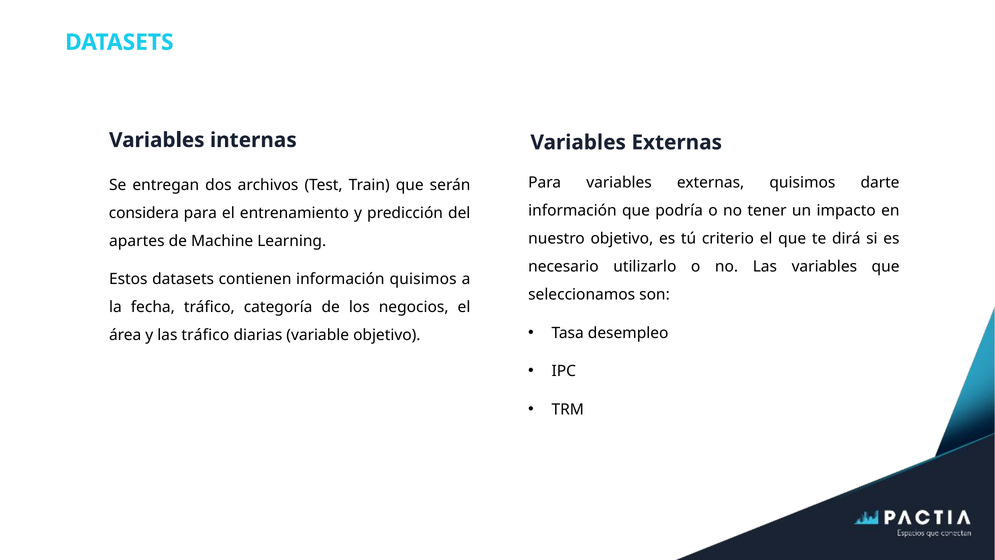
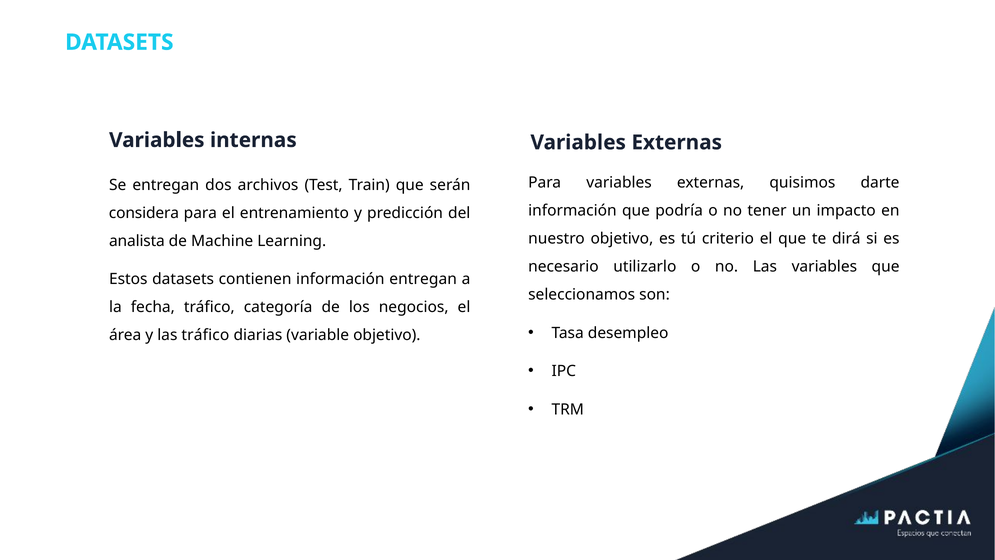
apartes: apartes -> analista (137, 241)
información quisimos: quisimos -> entregan (423, 279)
